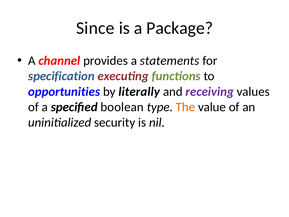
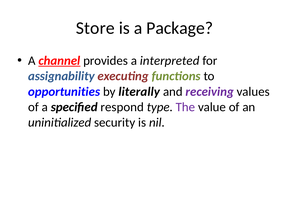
Since: Since -> Store (95, 28)
channel underline: none -> present (59, 61)
statements: statements -> interpreted (170, 61)
specification: specification -> assignability (61, 76)
boolean: boolean -> respond (122, 107)
The colour: orange -> purple (185, 107)
